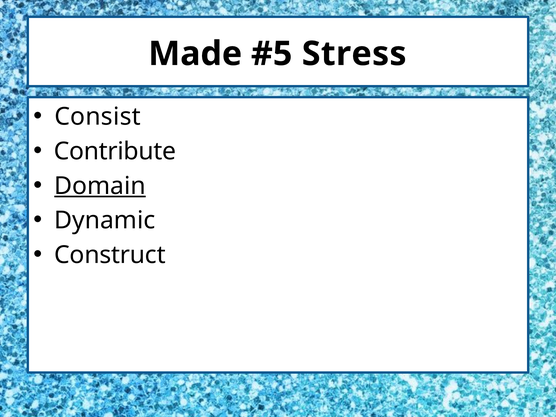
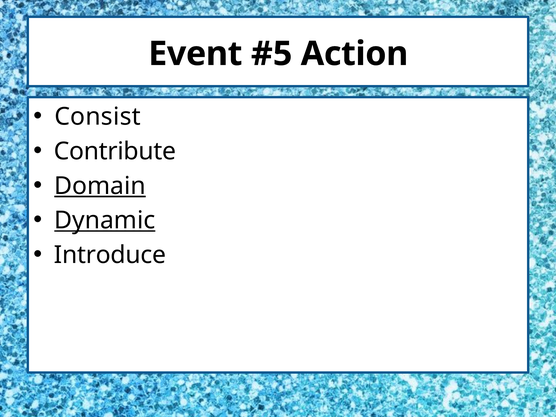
Made: Made -> Event (195, 54)
Stress: Stress -> Action (354, 54)
Dynamic underline: none -> present (105, 220)
Construct: Construct -> Introduce (110, 255)
